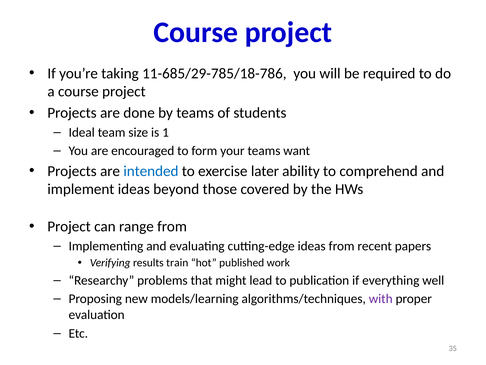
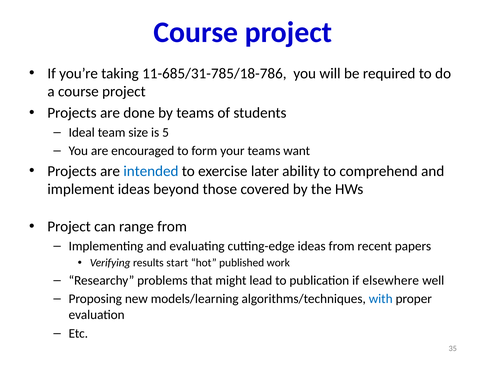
11-685/29-785/18-786: 11-685/29-785/18-786 -> 11-685/31-785/18-786 (214, 73)
1: 1 -> 5 (166, 132)
train: train -> start (177, 263)
everything: everything -> elsewhere (391, 280)
with colour: purple -> blue (381, 299)
